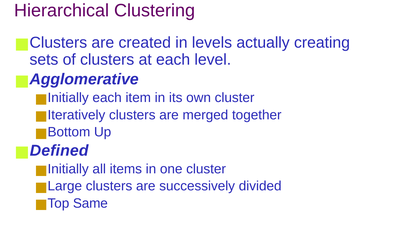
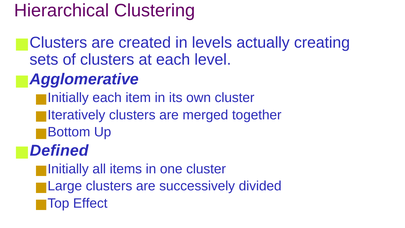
Same: Same -> Effect (90, 203)
